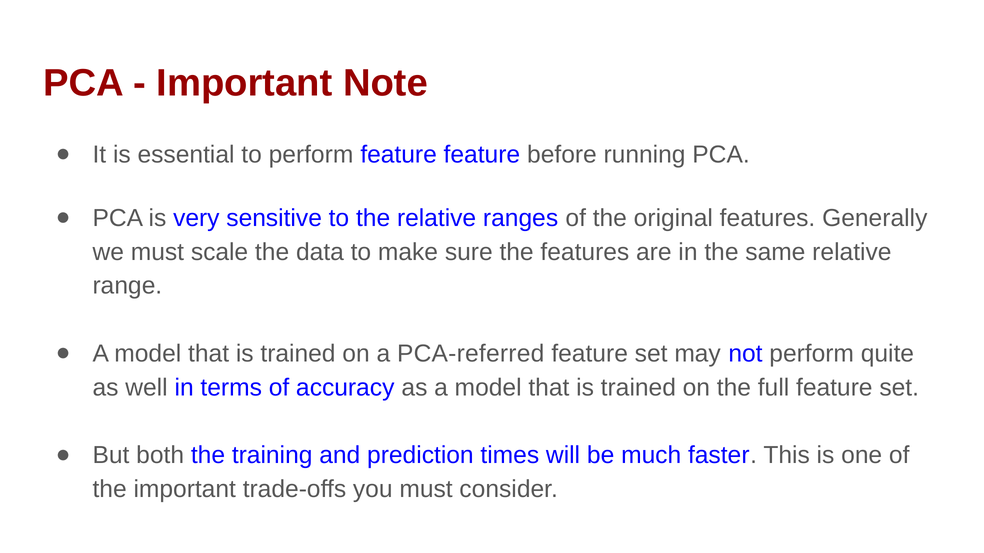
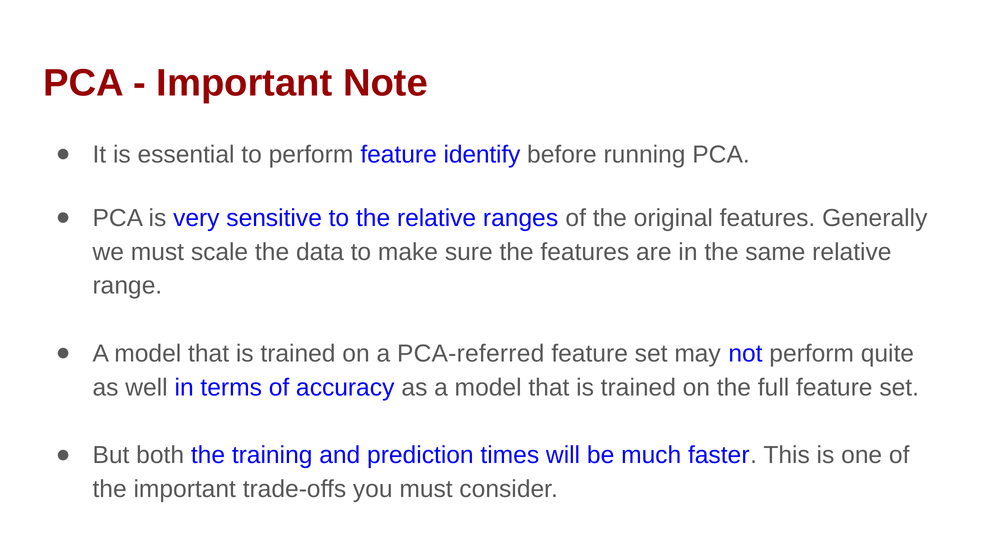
feature feature: feature -> identify (482, 155)
